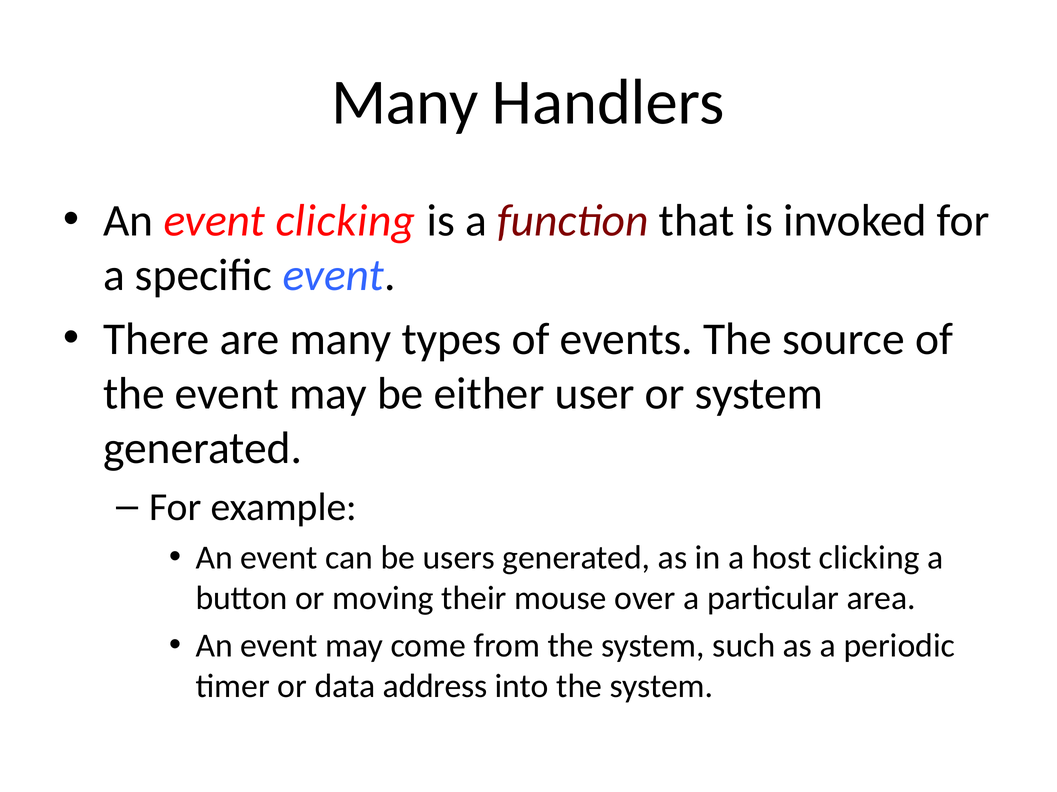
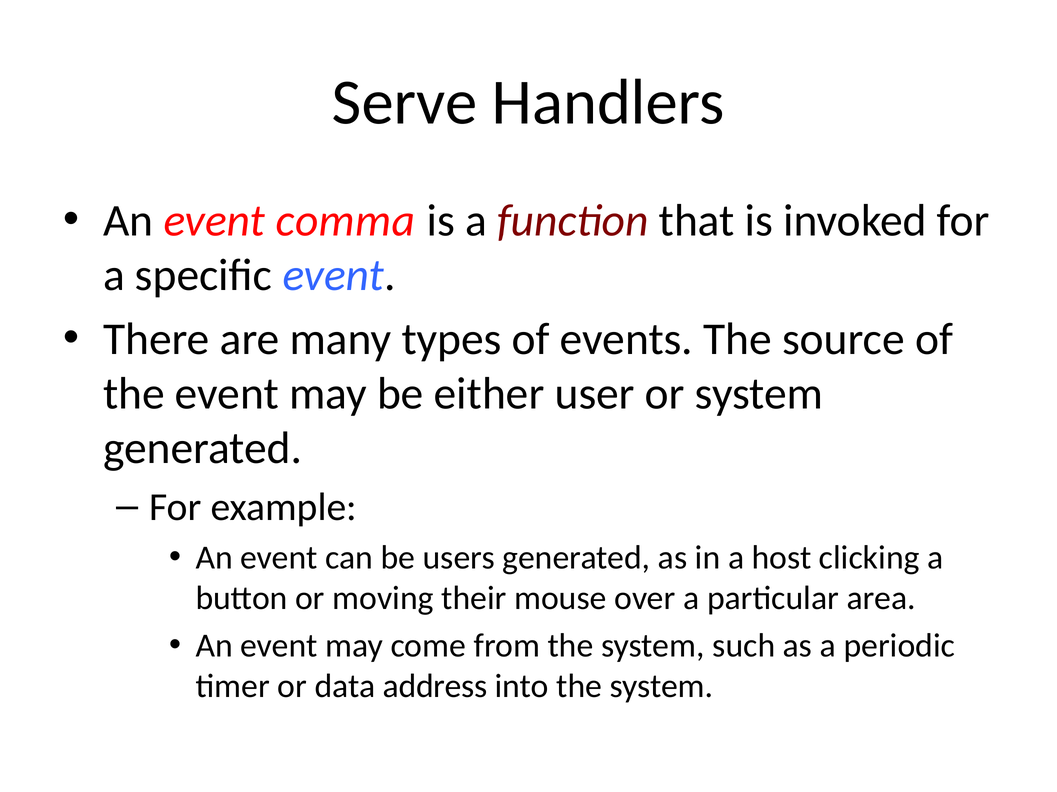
Many: Many -> Serve (405, 102)
event clicking: clicking -> comma (345, 221)
